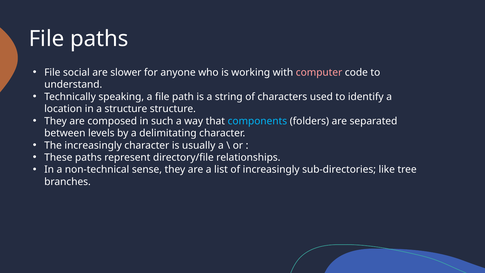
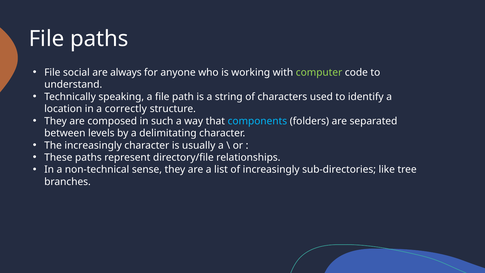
slower: slower -> always (126, 72)
computer colour: pink -> light green (319, 72)
a structure: structure -> correctly (126, 109)
